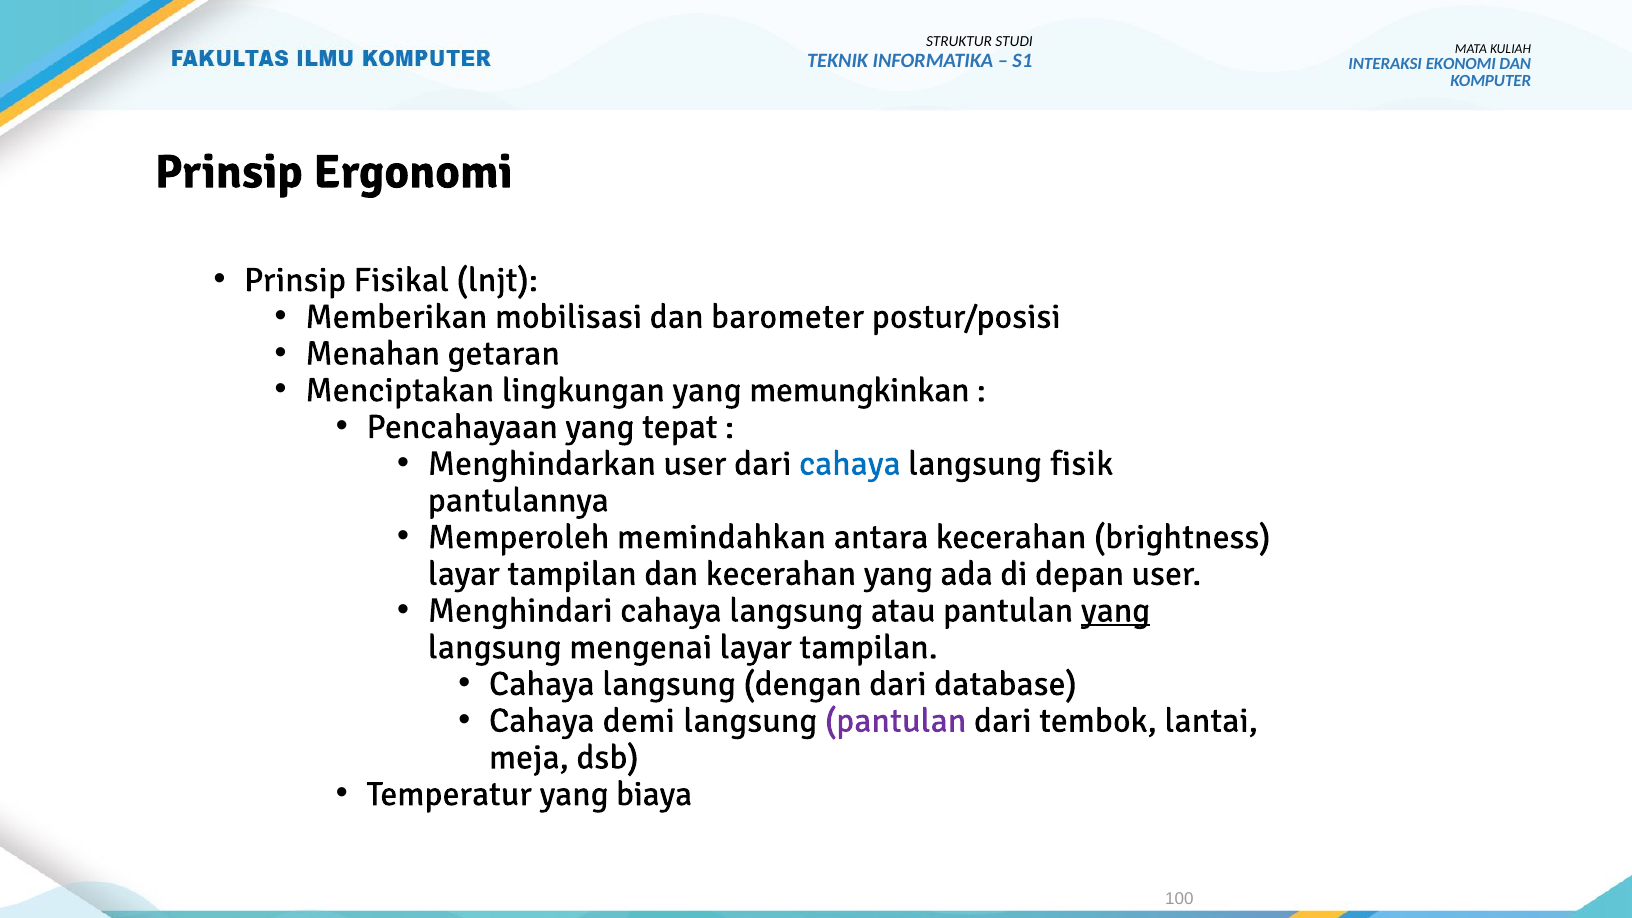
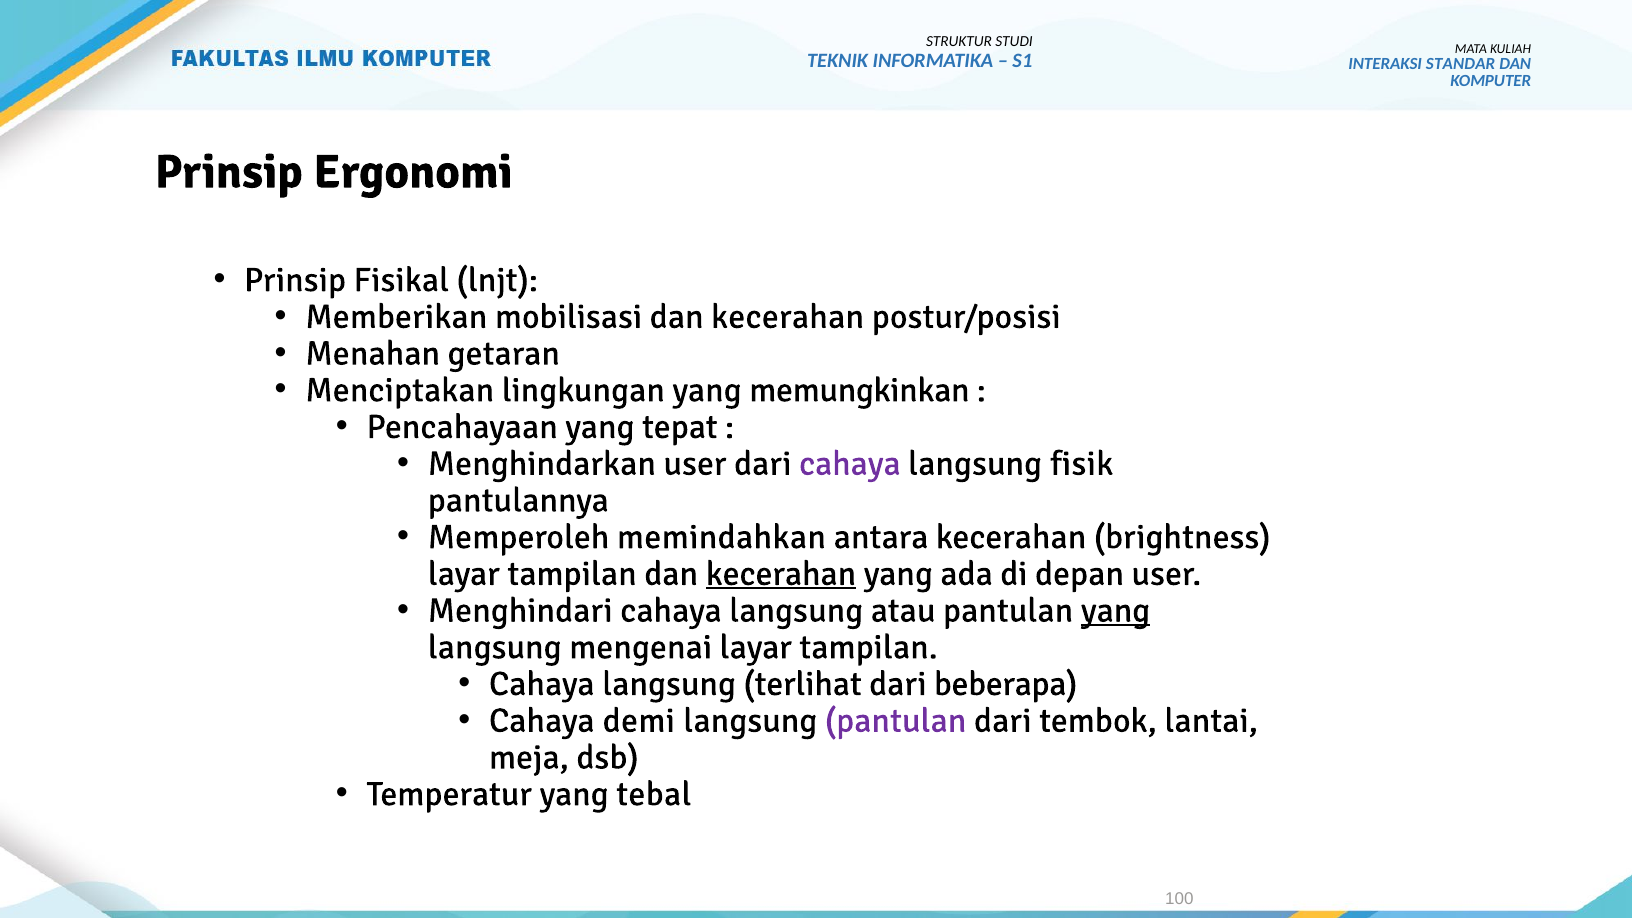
EKONOMI: EKONOMI -> STANDAR (1461, 64)
mobilisasi dan barometer: barometer -> kecerahan (788, 317)
cahaya colour: blue -> purple (850, 464)
kecerahan underline: none -> present (781, 574)
dengan: dengan -> terlihat (803, 684)
database: database -> beberapa (1006, 684)
biaya: biaya -> tebal (654, 794)
